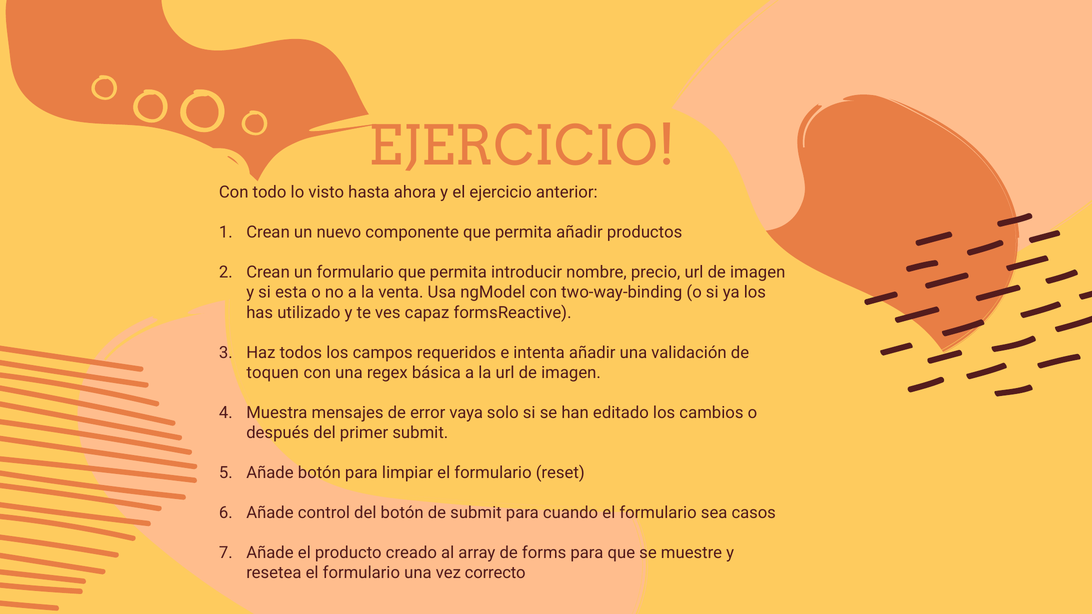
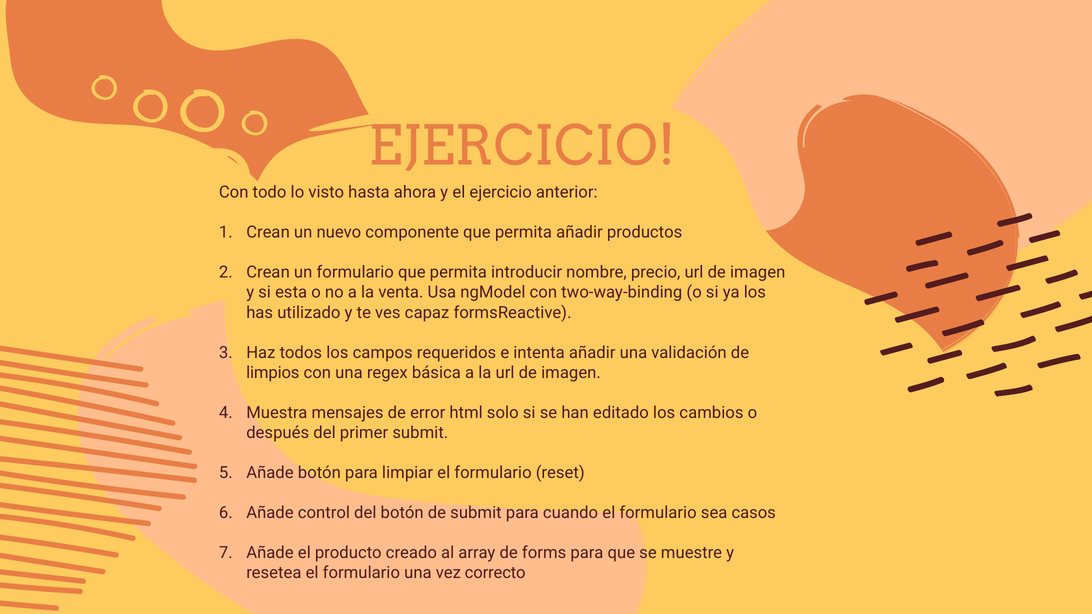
toquen: toquen -> limpios (273, 373)
vaya: vaya -> html (466, 413)
